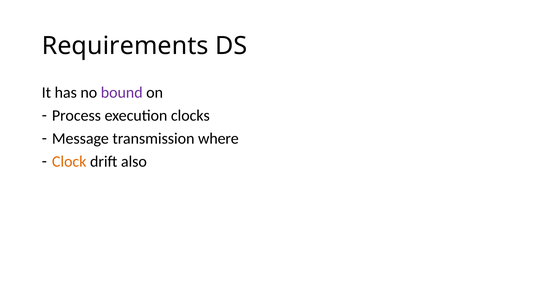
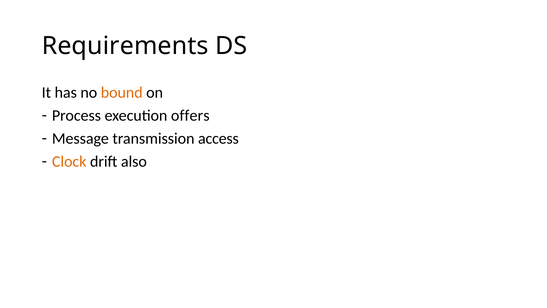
bound colour: purple -> orange (122, 92)
clocks: clocks -> offers (190, 115)
where: where -> access (218, 138)
